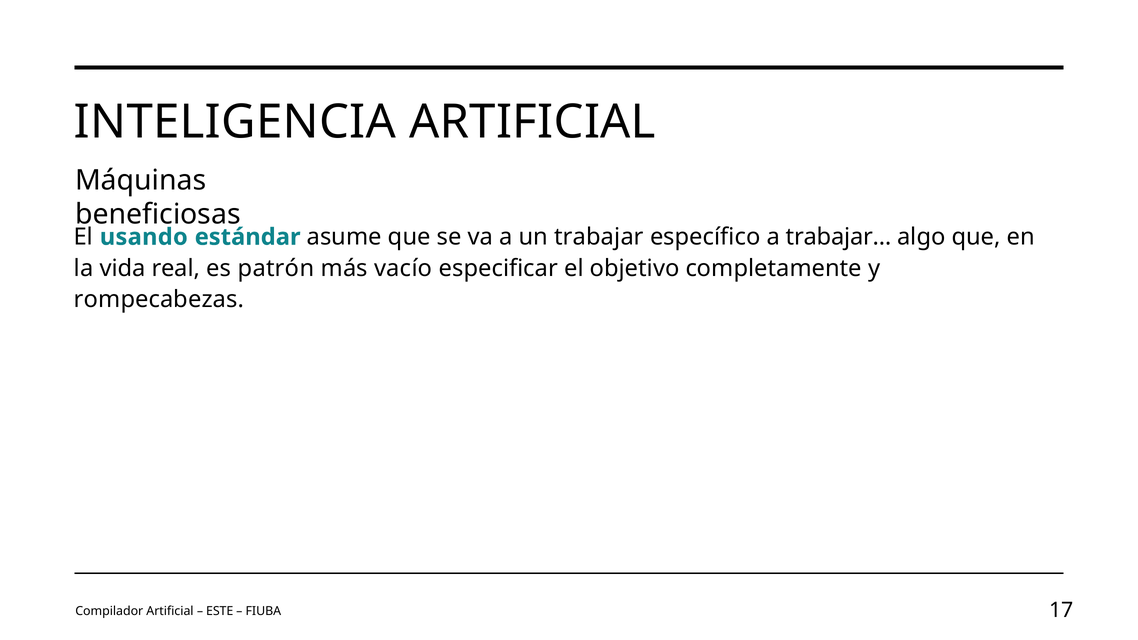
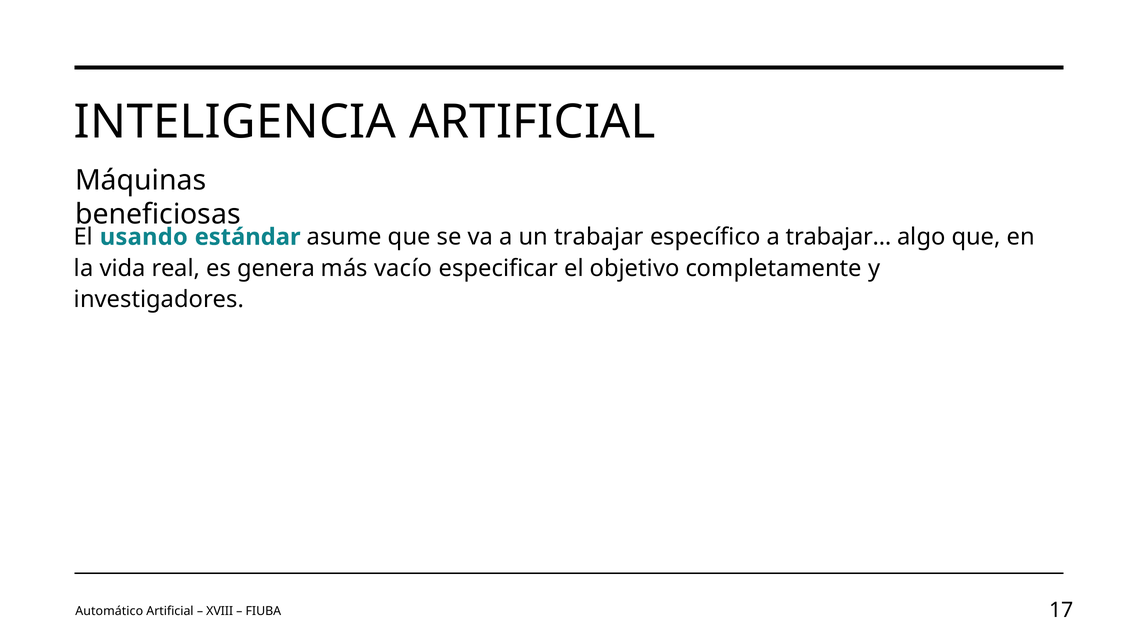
patrón: patrón -> genera (276, 268)
rompecabezas: rompecabezas -> investigadores (159, 300)
Compilador: Compilador -> Automático (109, 611)
ESTE: ESTE -> XVIII (220, 611)
